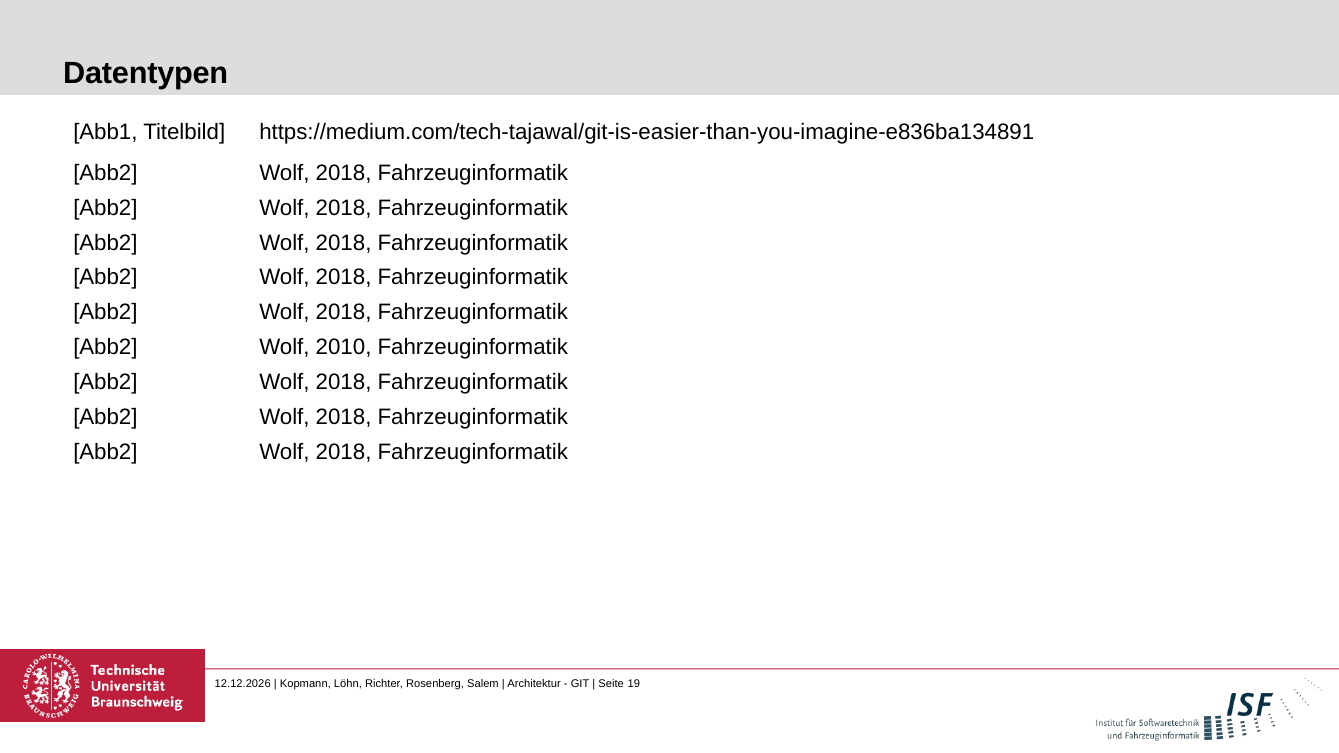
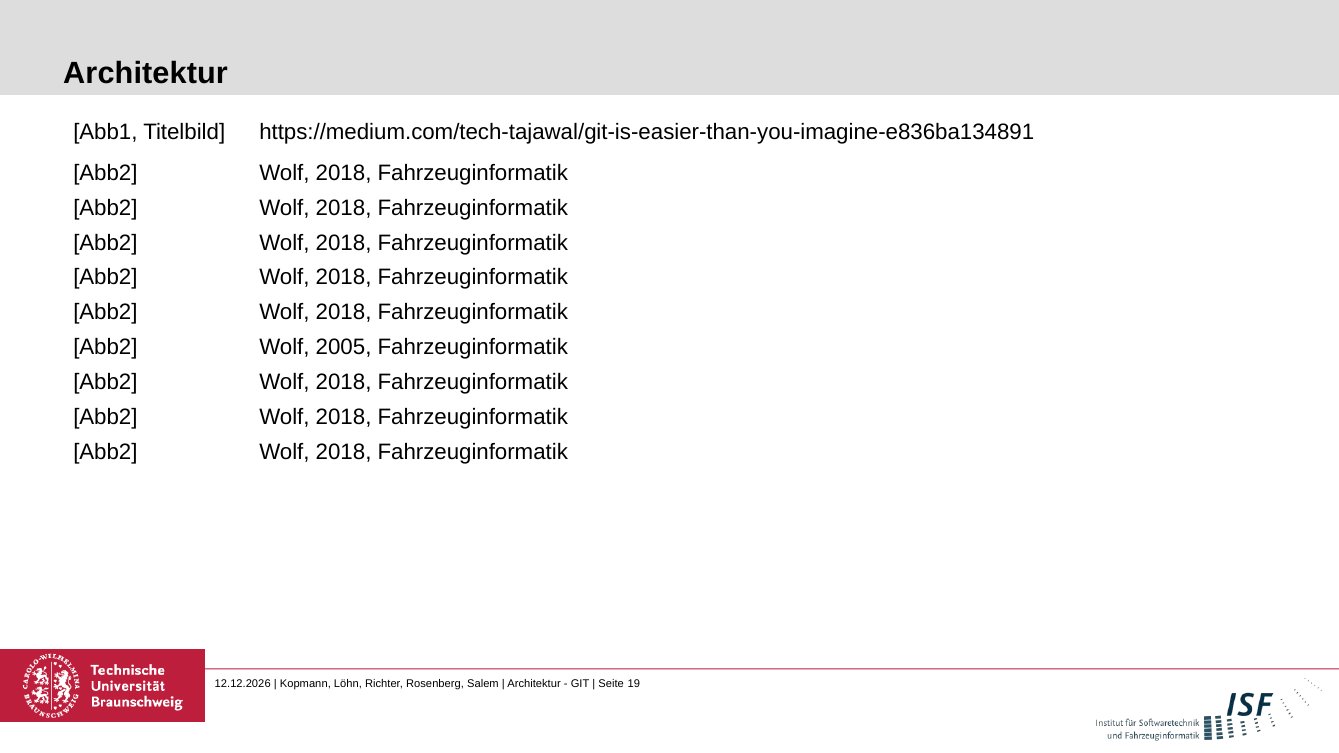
Datentypen: Datentypen -> Architektur (146, 74)
2010: 2010 -> 2005 (344, 347)
